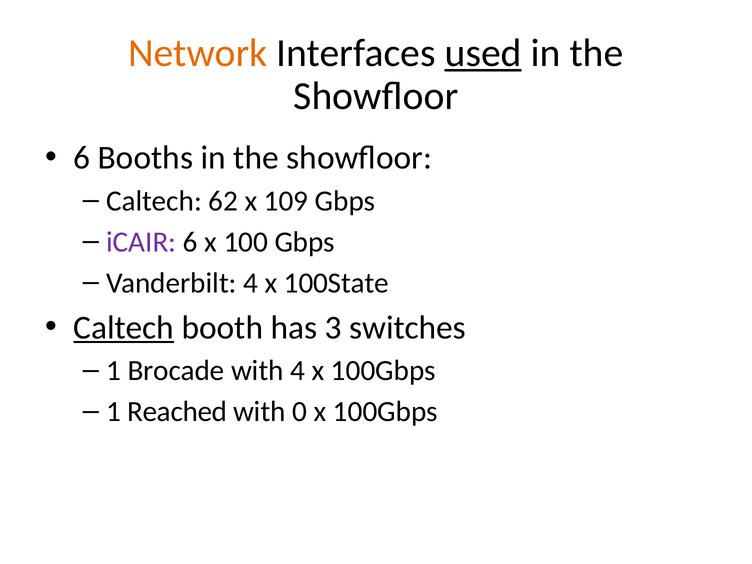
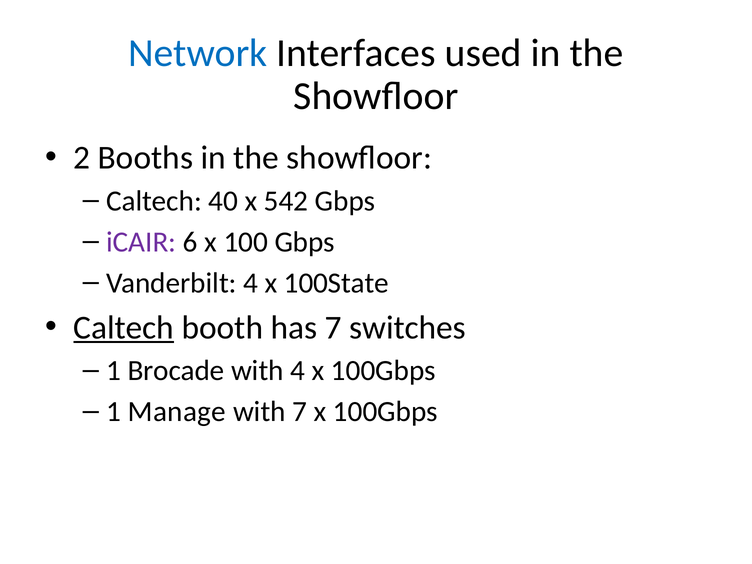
Network colour: orange -> blue (198, 53)
used underline: present -> none (483, 53)
6: 6 -> 2 (82, 158)
62: 62 -> 40 (223, 201)
109: 109 -> 542 (286, 201)
has 3: 3 -> 7 (333, 327)
Reached: Reached -> Manage (177, 412)
with 0: 0 -> 7 (300, 412)
